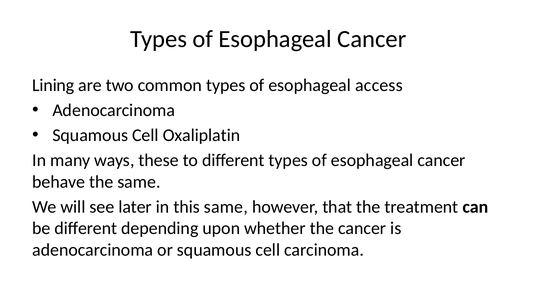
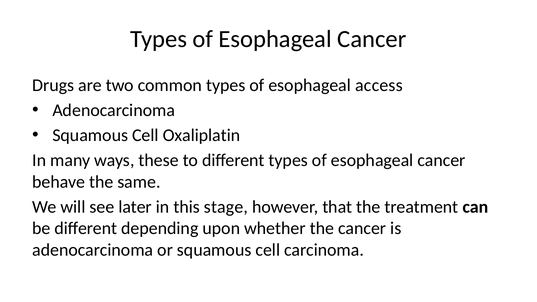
Lining: Lining -> Drugs (53, 85)
this same: same -> stage (226, 207)
